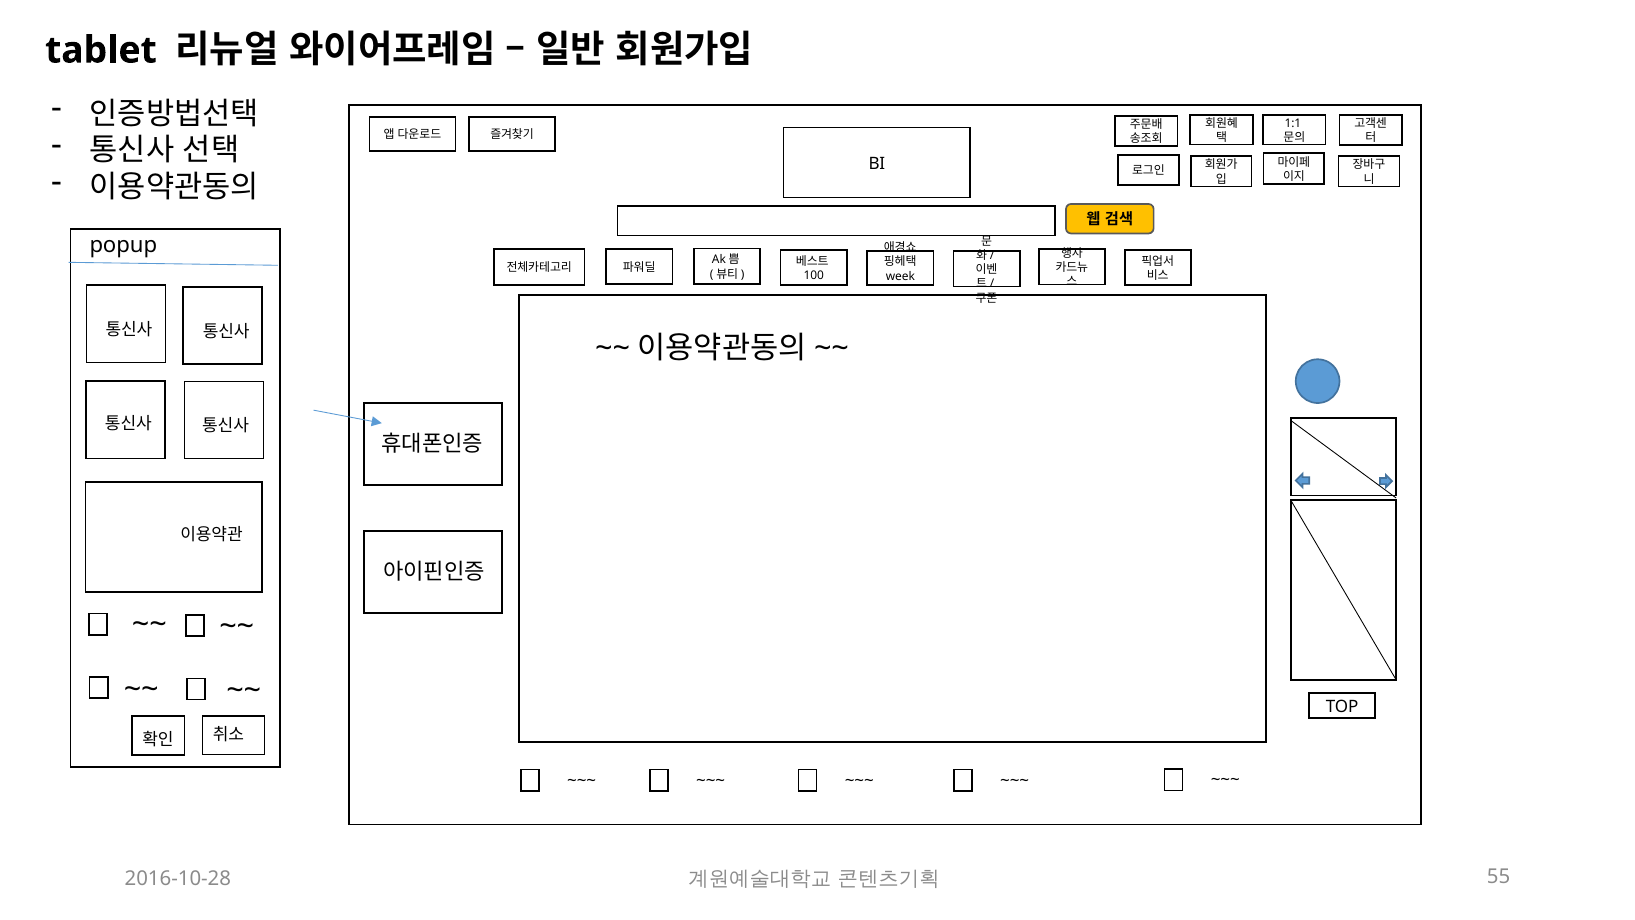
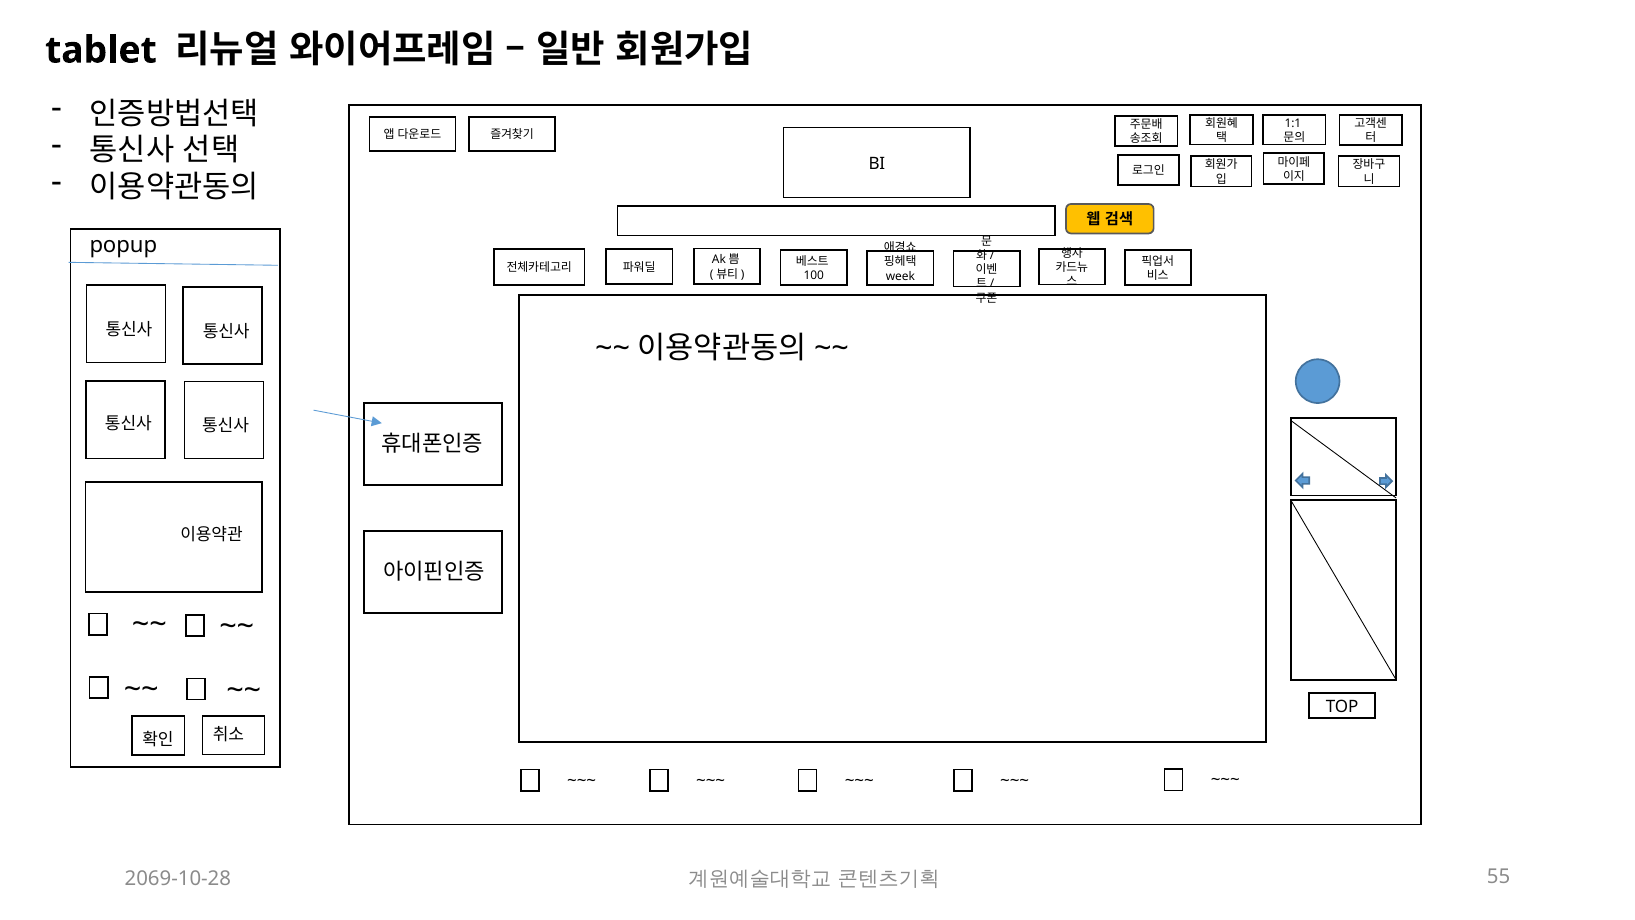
2016-10-28: 2016-10-28 -> 2069-10-28 (178, 878)
